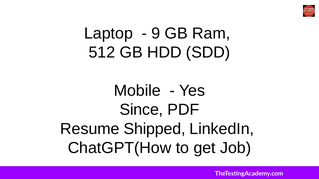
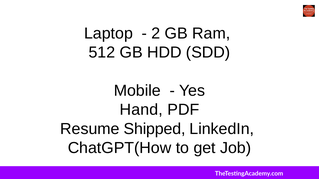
9: 9 -> 2 (156, 33)
Since: Since -> Hand (141, 110)
